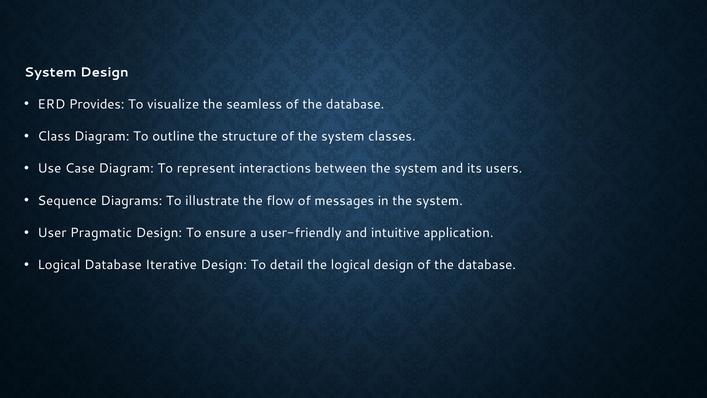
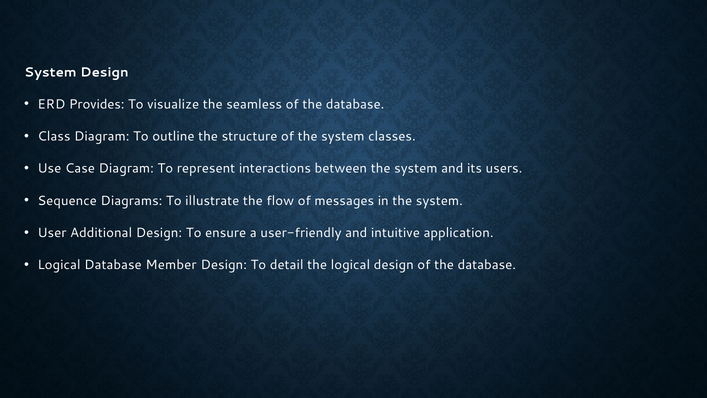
Pragmatic: Pragmatic -> Additional (101, 233)
Iterative: Iterative -> Member (171, 265)
